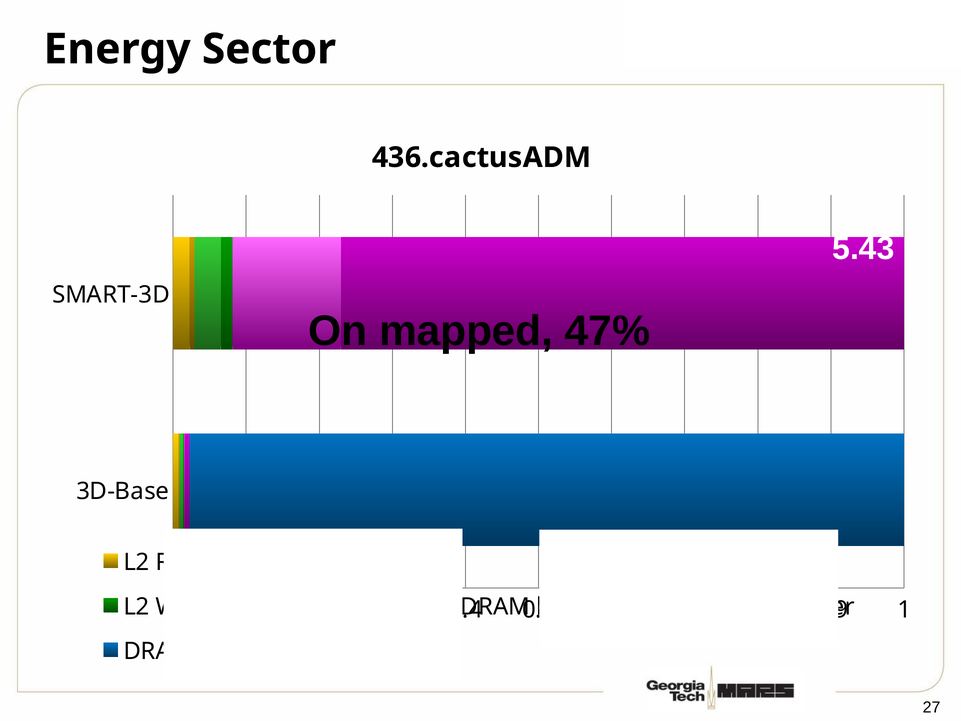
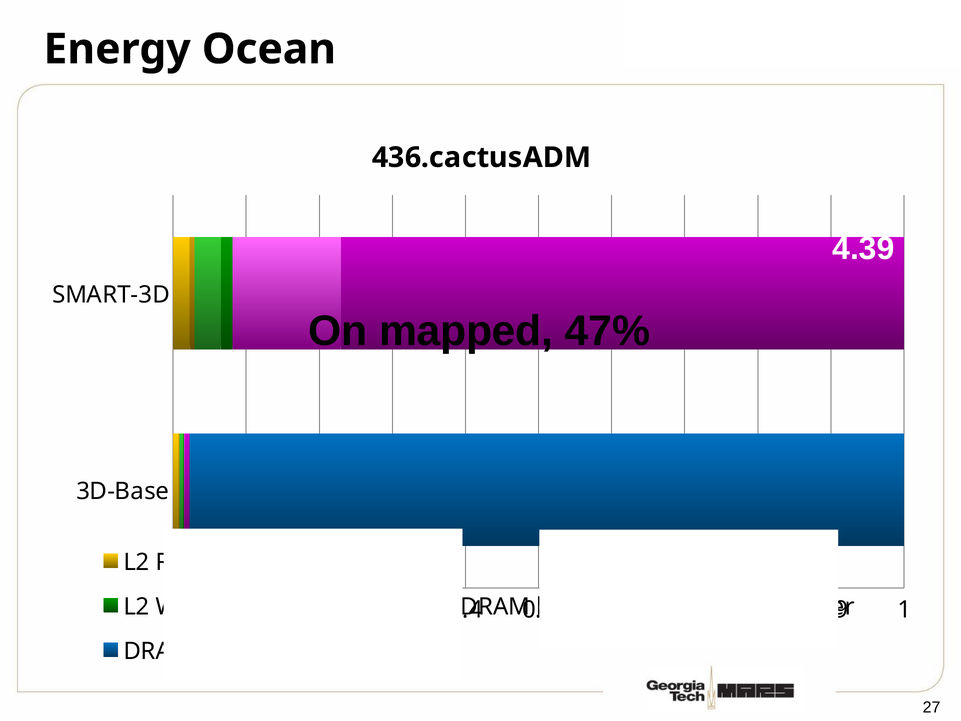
Sector: Sector -> Ocean (269, 49)
5.43: 5.43 -> 4.39 (863, 248)
